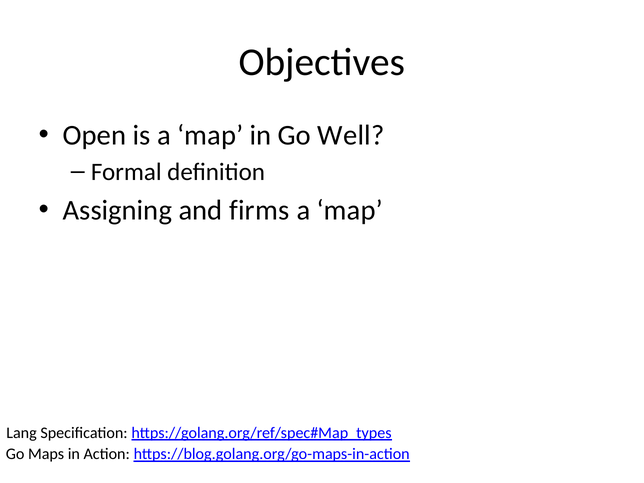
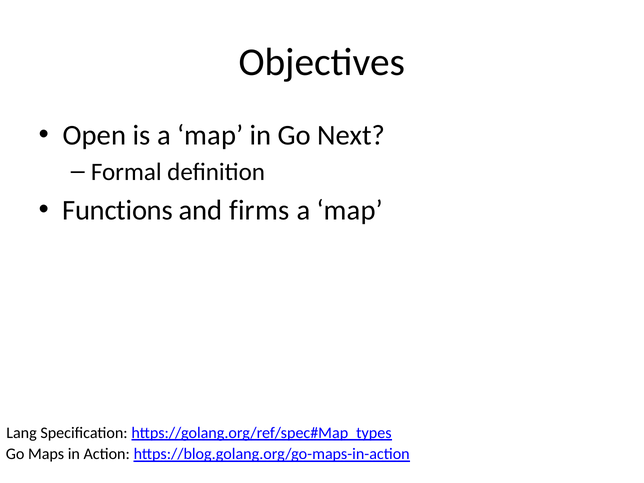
Well: Well -> Next (351, 135)
Assigning: Assigning -> Functions (118, 210)
